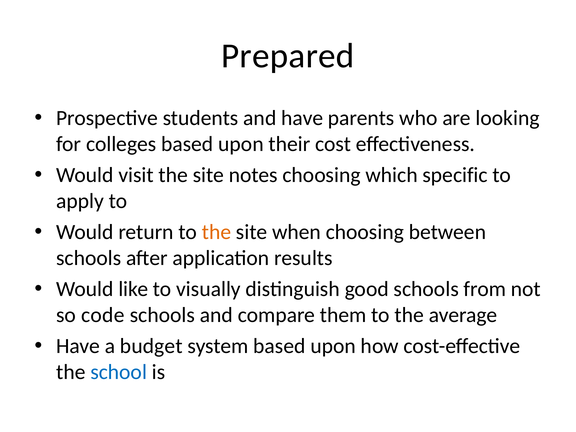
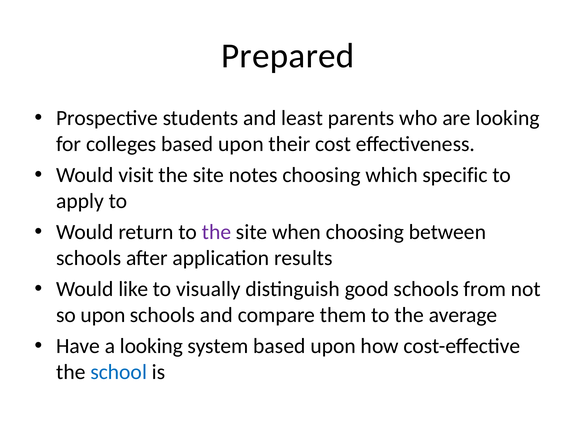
and have: have -> least (302, 118)
the colour: orange -> purple (216, 232)
so code: code -> upon (103, 315)
a budget: budget -> looking (151, 346)
